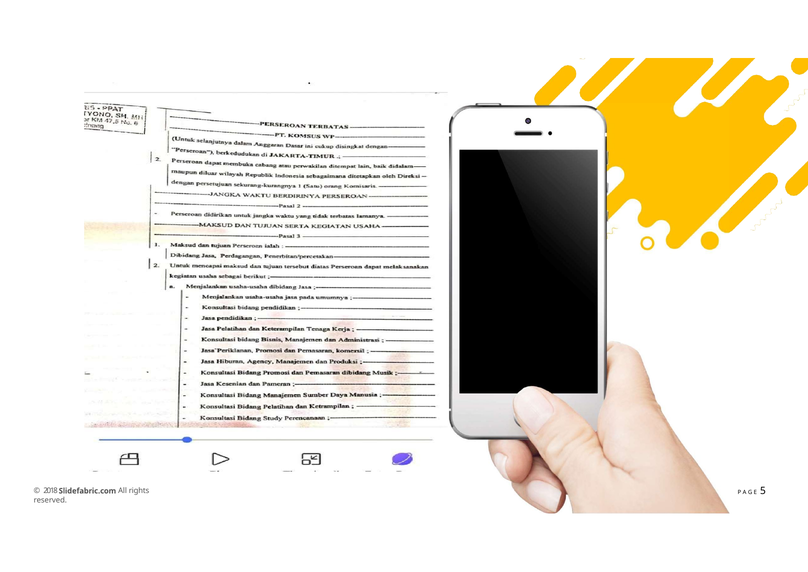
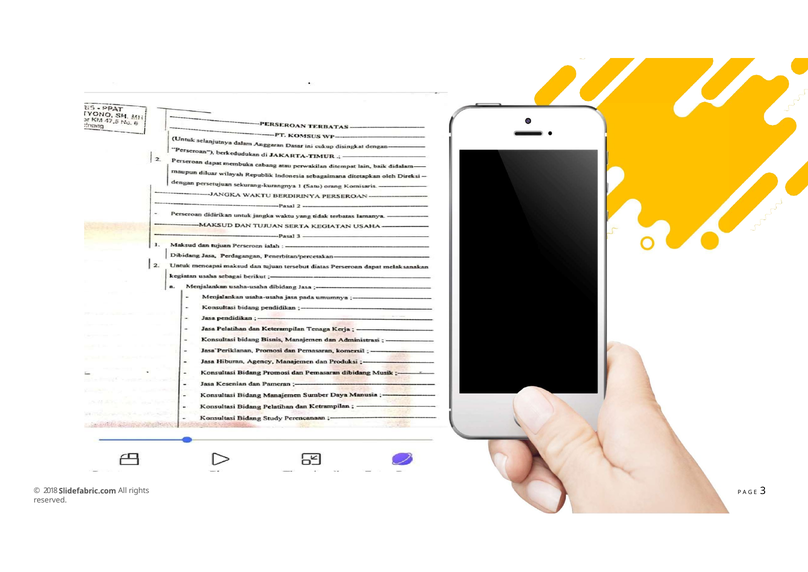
5: 5 -> 3 (763, 491)
